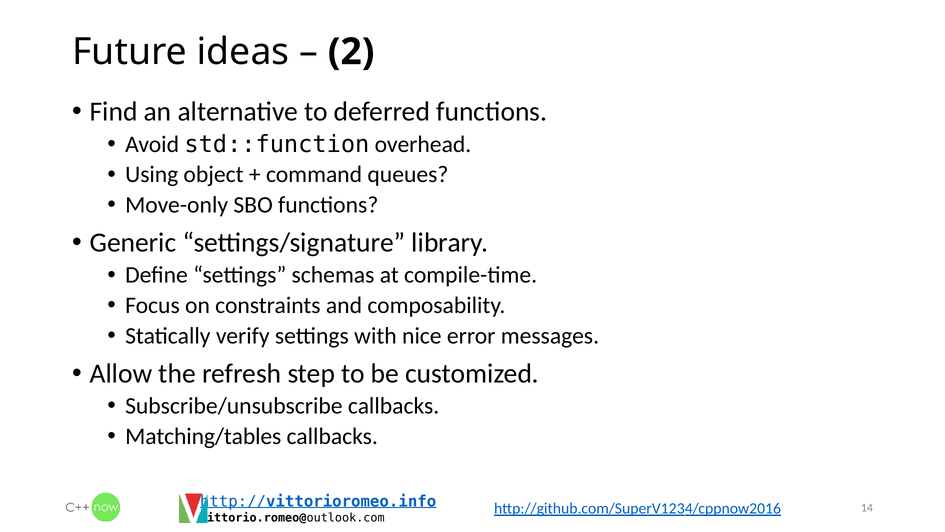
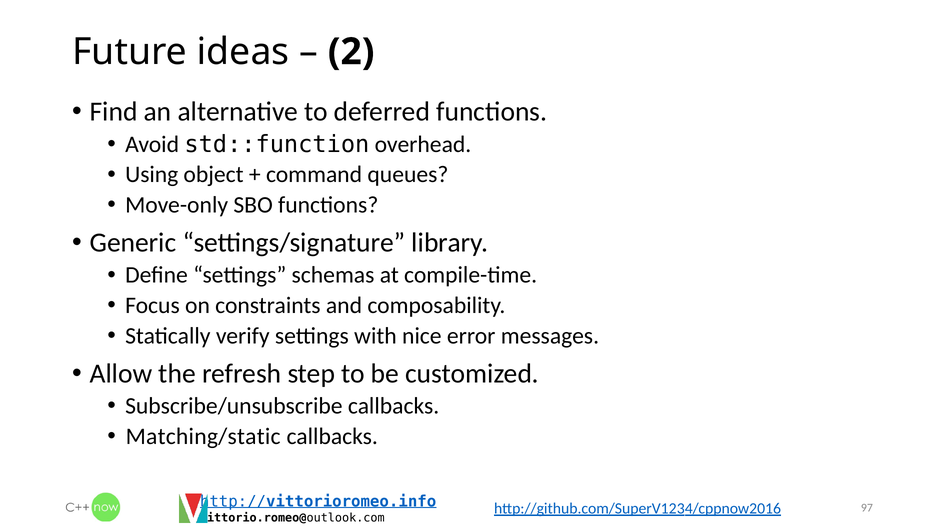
Matching/tables: Matching/tables -> Matching/static (203, 436)
14: 14 -> 97 (867, 508)
